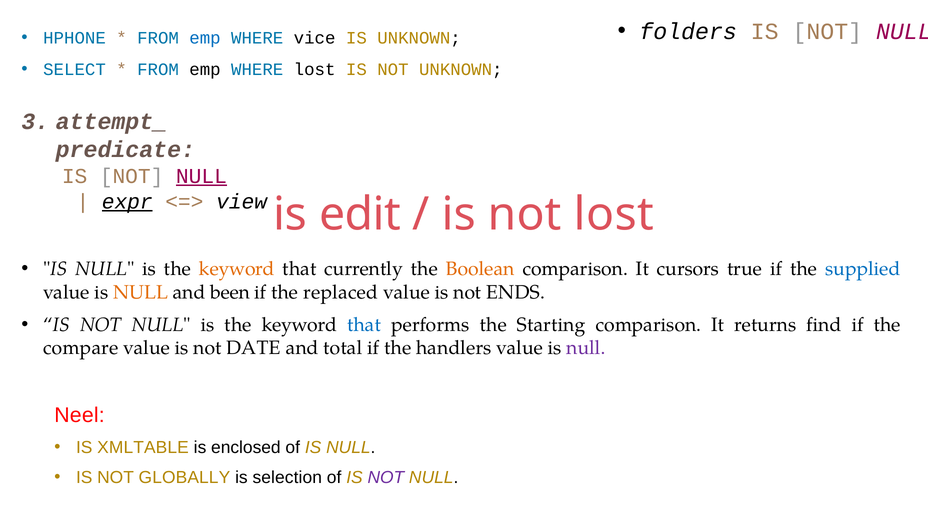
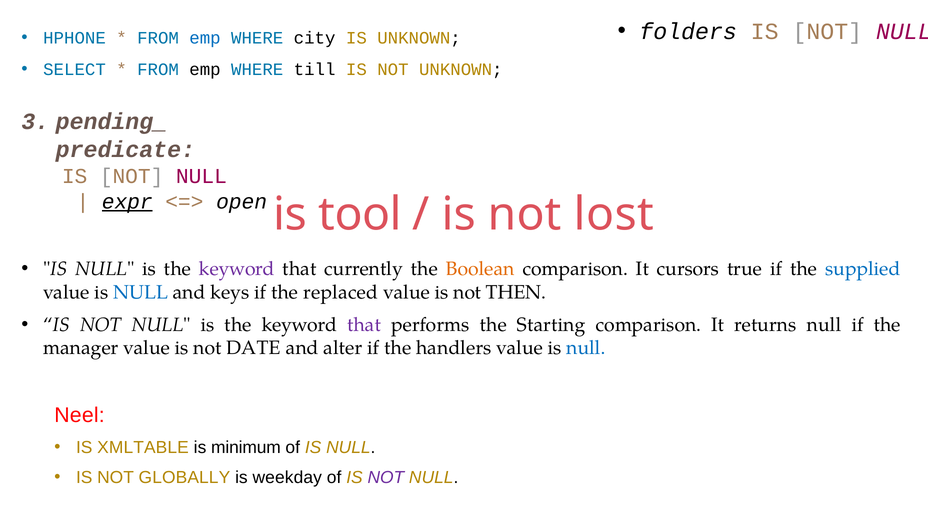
vice: vice -> city (315, 38)
WHERE lost: lost -> till (315, 69)
attempt_: attempt_ -> pending_ (111, 122)
NULL underline: present -> none (201, 176)
view: view -> open (242, 202)
edit: edit -> tool (360, 214)
keyword colour: orange -> purple (237, 269)
NULL colour: orange -> blue (141, 292)
been: been -> keys (230, 292)
ENDS: ENDS -> THEN (516, 292)
that colour: blue -> purple (364, 325)
returns find: find -> null (824, 325)
compare: compare -> manager (81, 348)
total: total -> alter (343, 348)
null colour: purple -> blue (586, 348)
enclosed: enclosed -> minimum (246, 447)
selection: selection -> weekday (287, 477)
